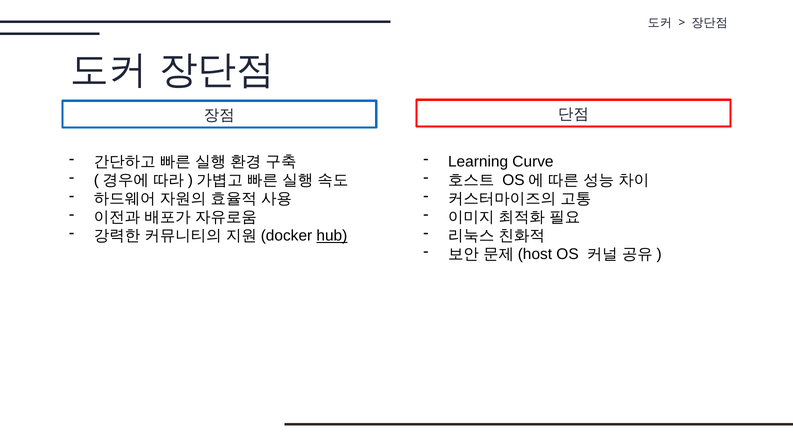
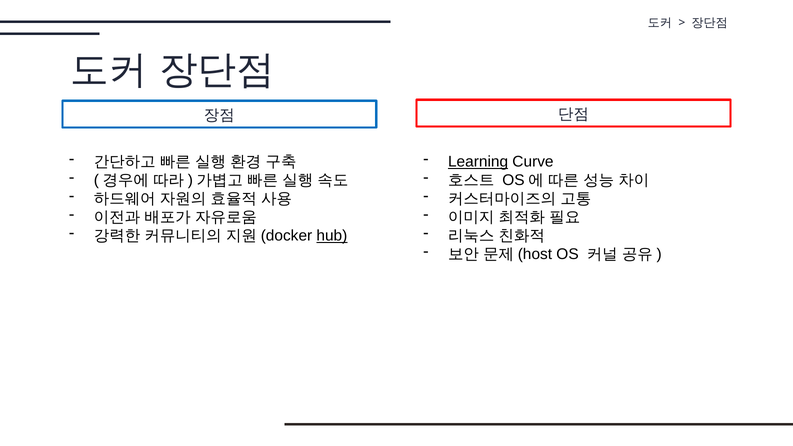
Learning underline: none -> present (478, 162)
